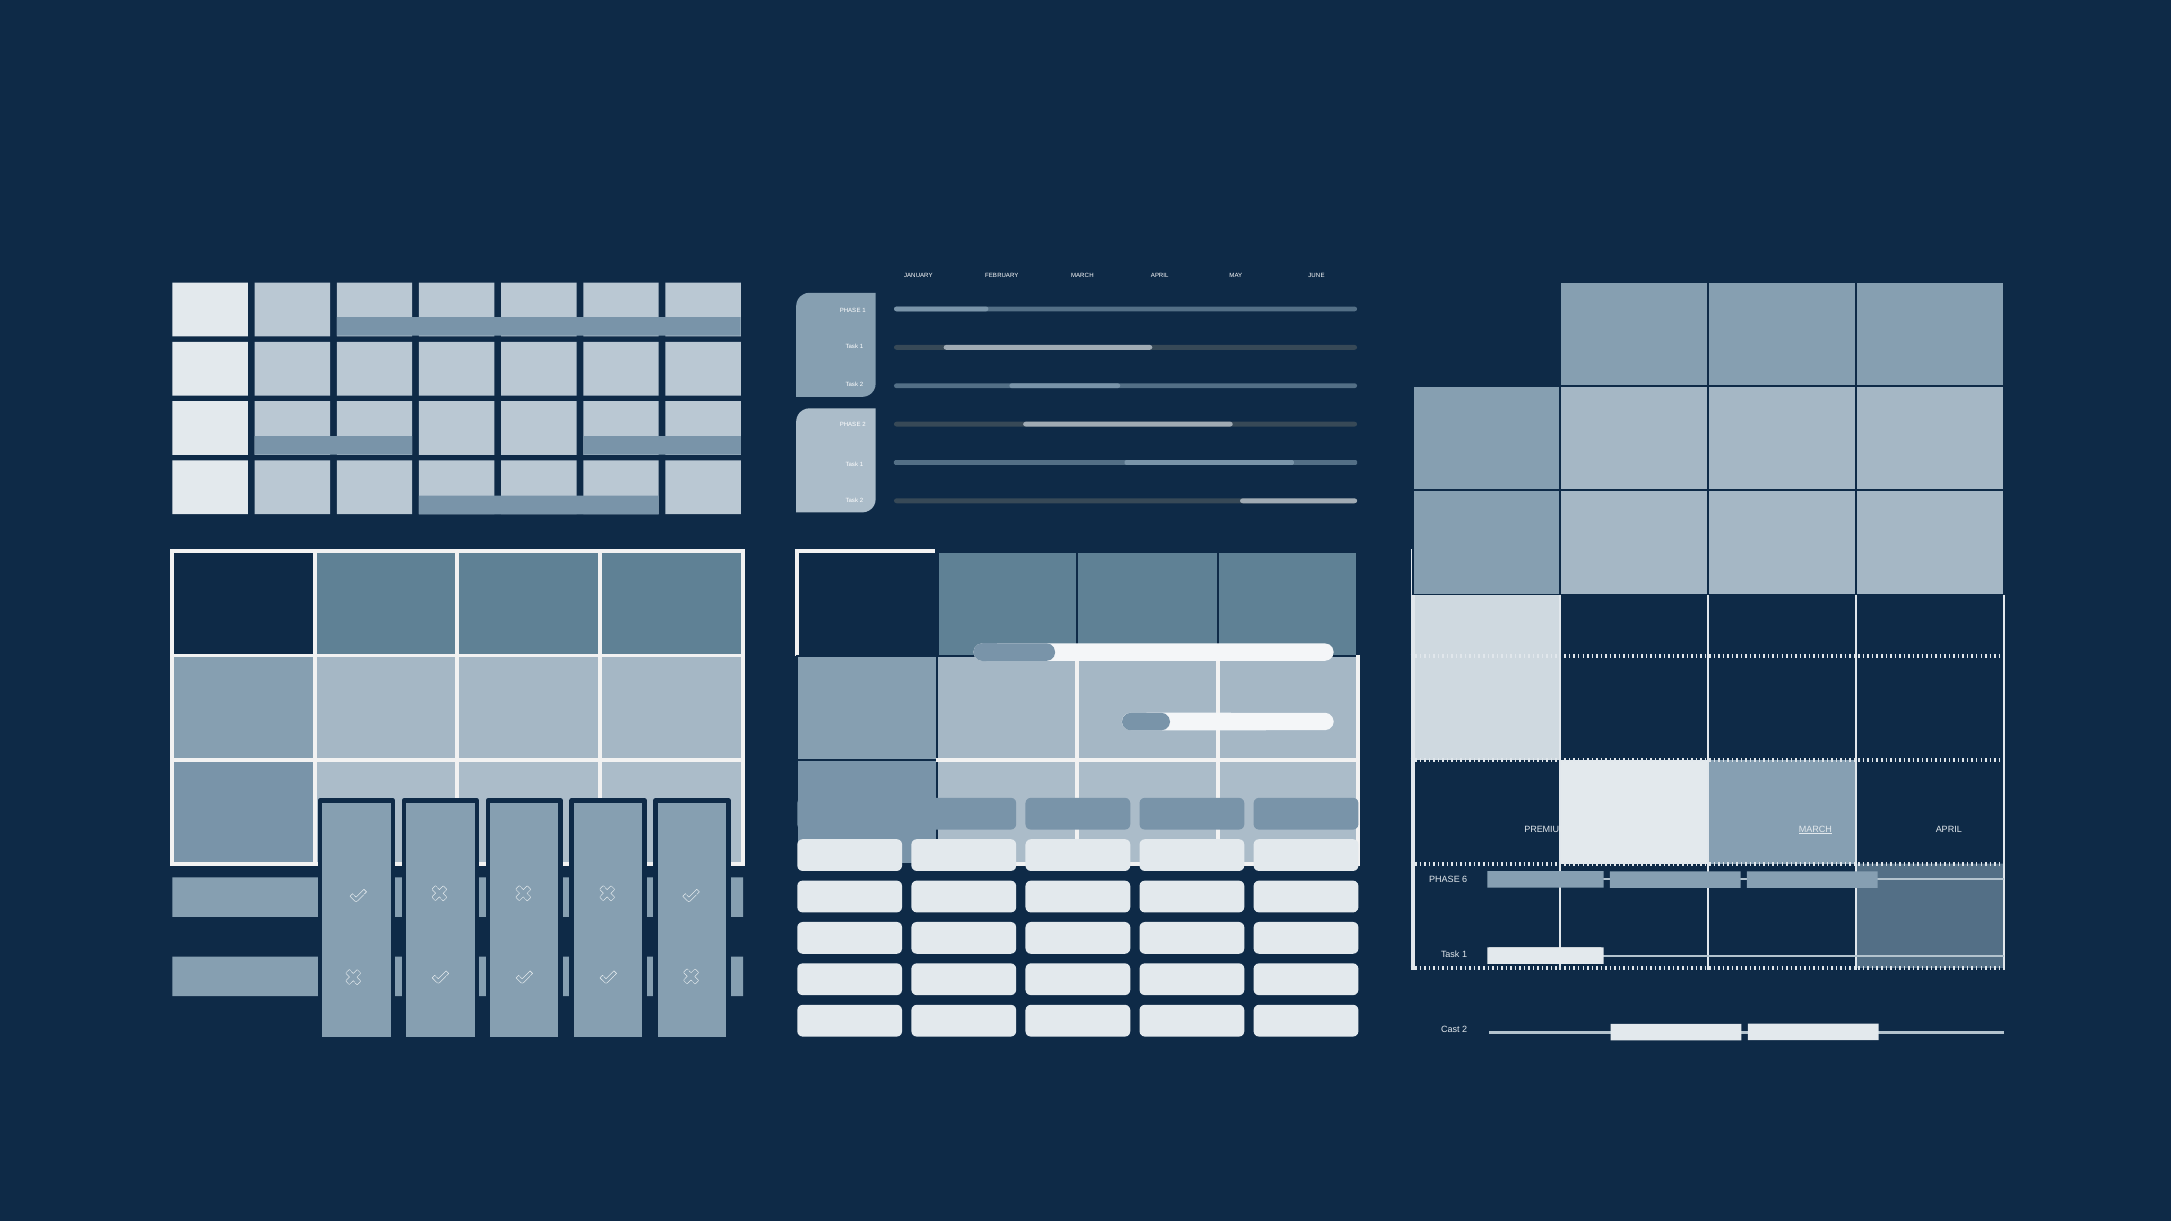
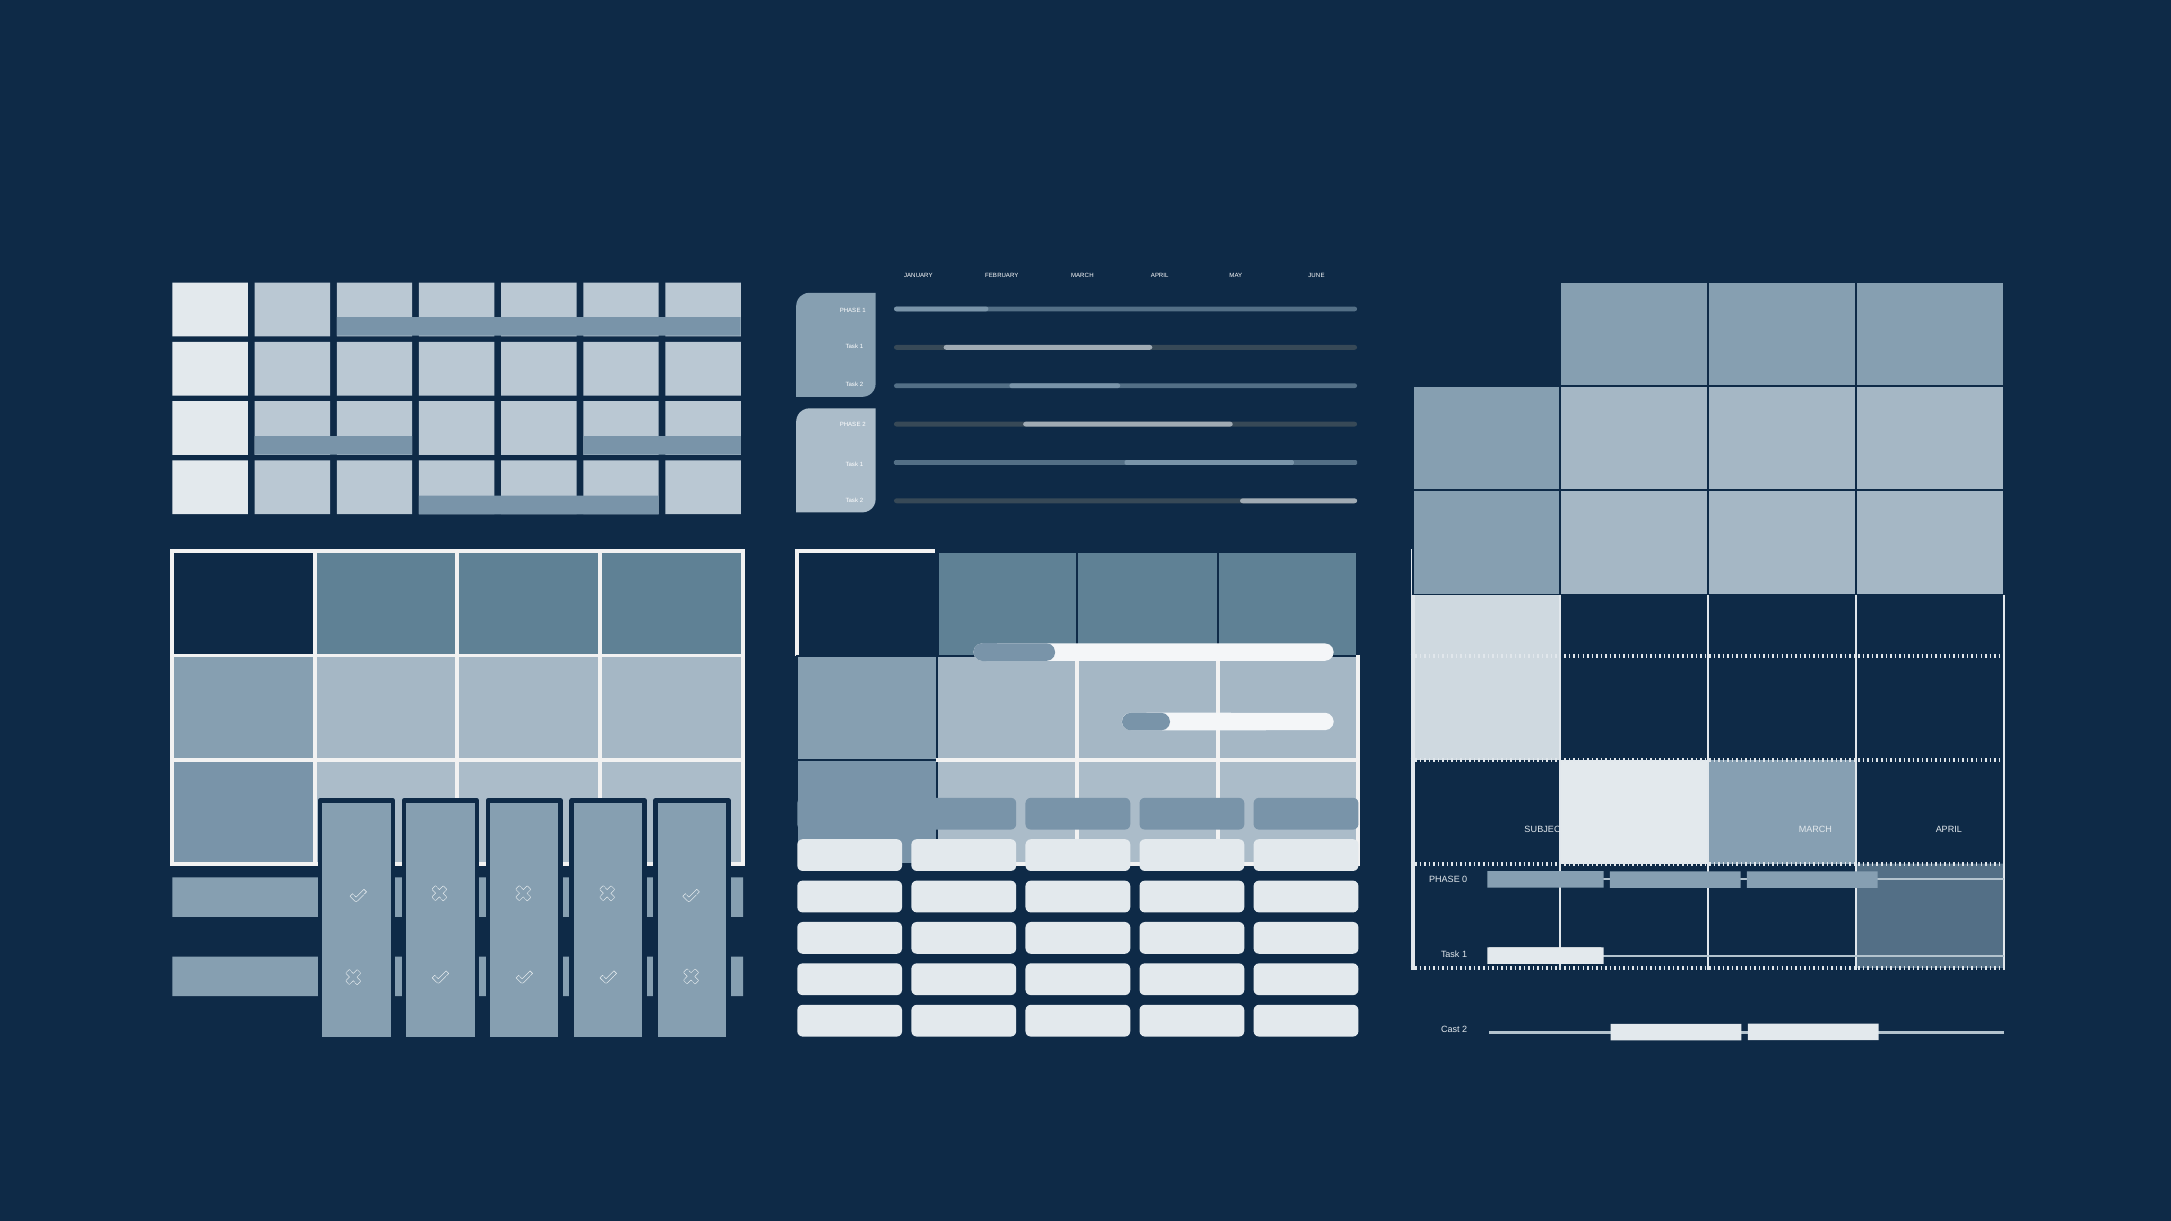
PREMIUM: PREMIUM -> SUBJECT (1545, 830)
MARCH underline: present -> none (1815, 830)
6: 6 -> 0 (1465, 880)
